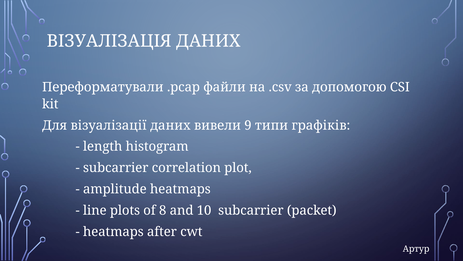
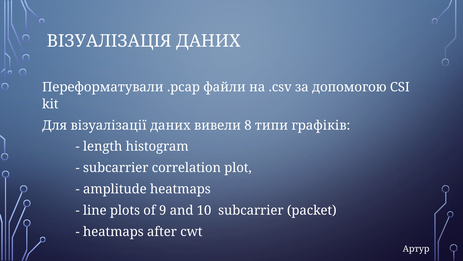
9: 9 -> 8 (248, 125)
8: 8 -> 9 (163, 210)
